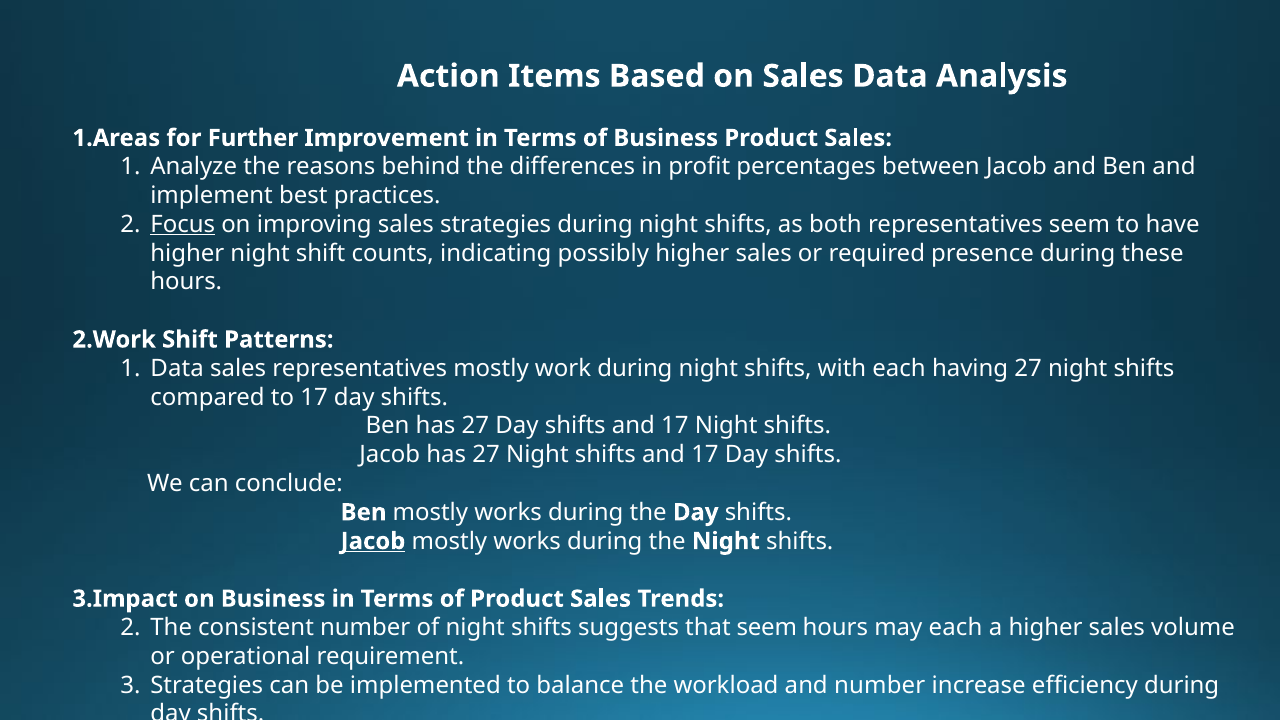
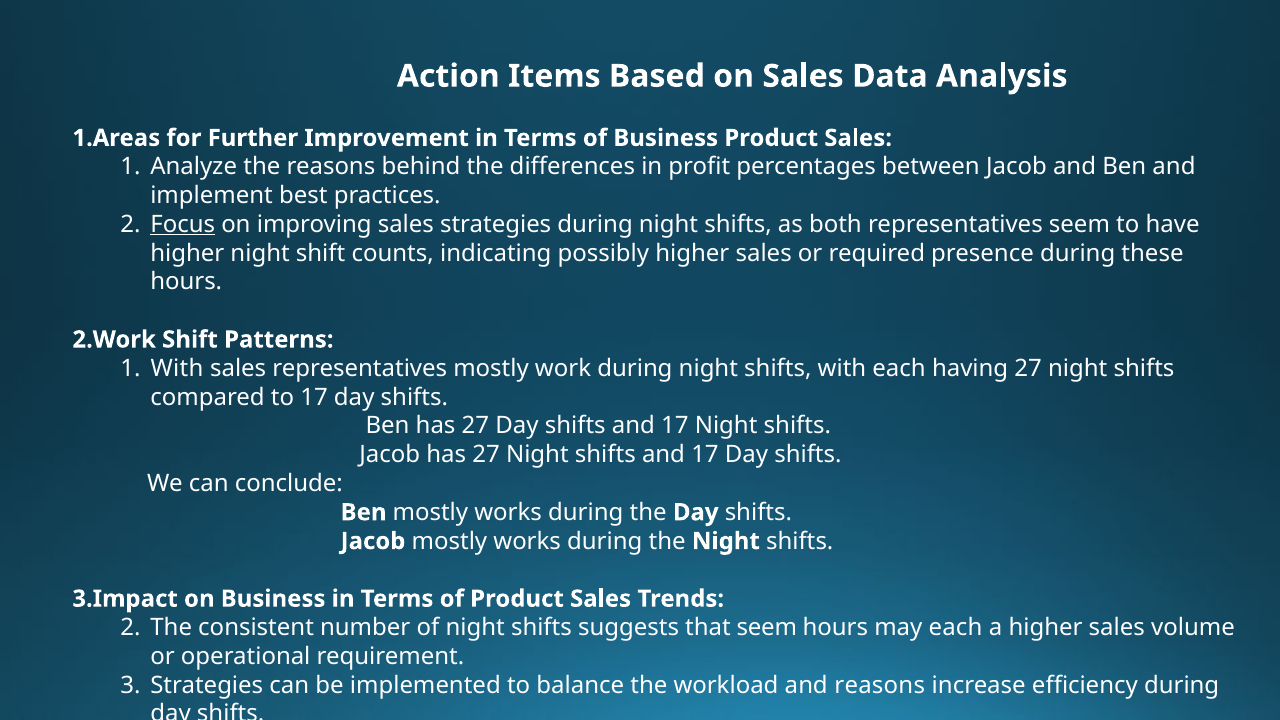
Data: Data -> With (177, 368)
Jacob underline: present -> none (373, 541)
and number: number -> reasons (880, 685)
